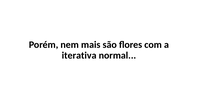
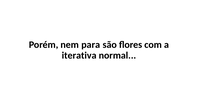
mais: mais -> para (91, 45)
